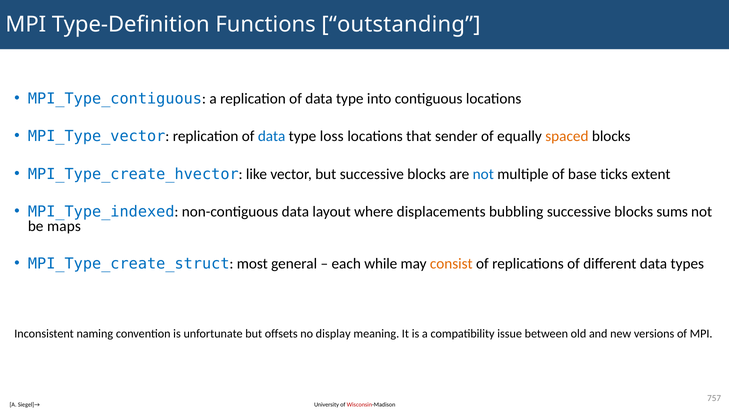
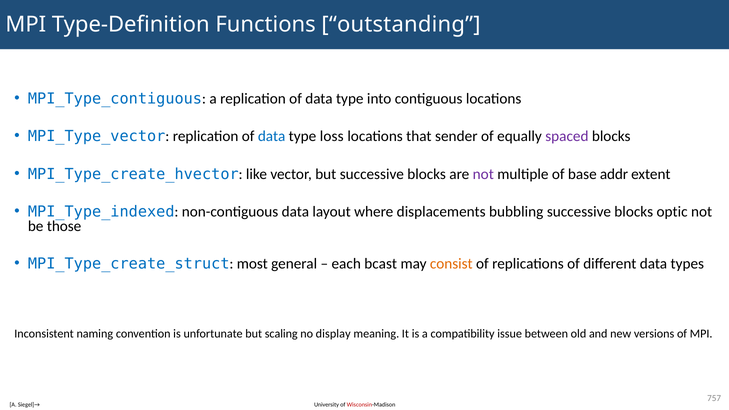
spaced colour: orange -> purple (567, 136)
not colour: blue -> purple (483, 174)
ticks: ticks -> addr (614, 174)
sums: sums -> optic (672, 212)
maps: maps -> those (64, 226)
while: while -> bcast (381, 264)
offsets: offsets -> scaling (281, 334)
